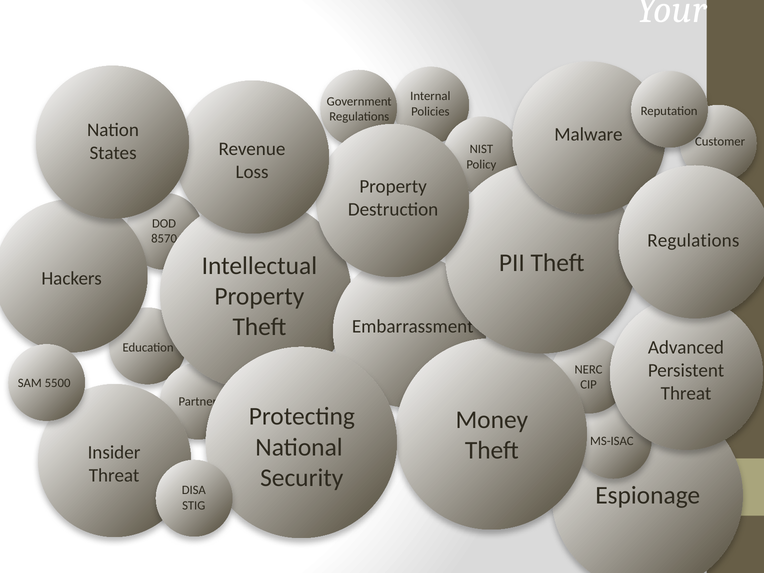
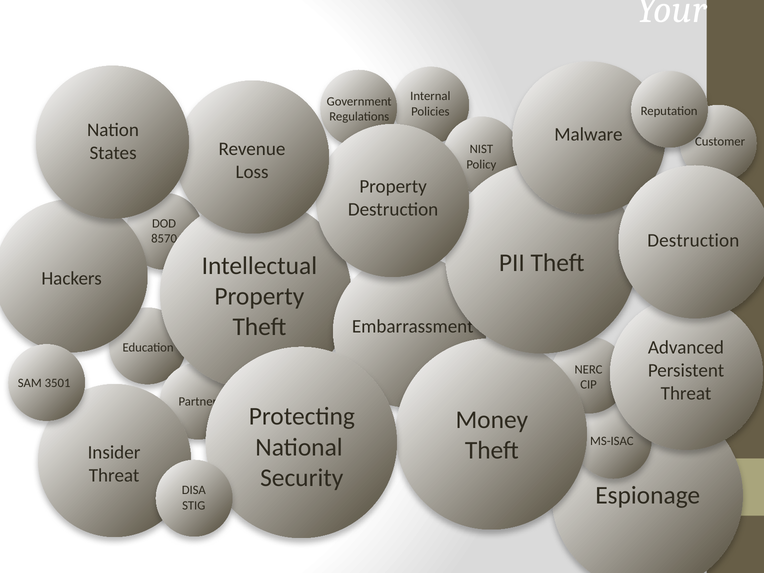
Regulations: Regulations -> Destruction (693, 240)
5500: 5500 -> 3501 (58, 383)
